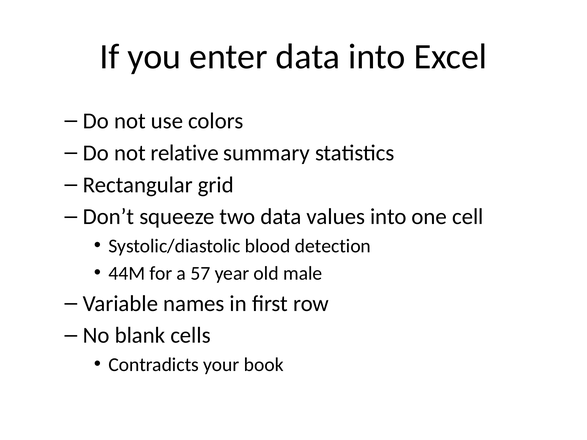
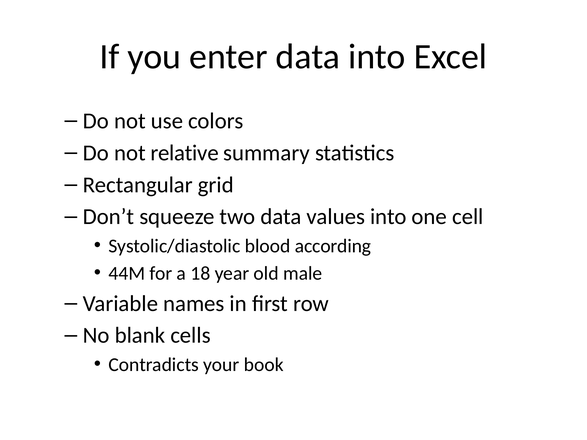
detection: detection -> according (333, 246)
57: 57 -> 18 (200, 273)
